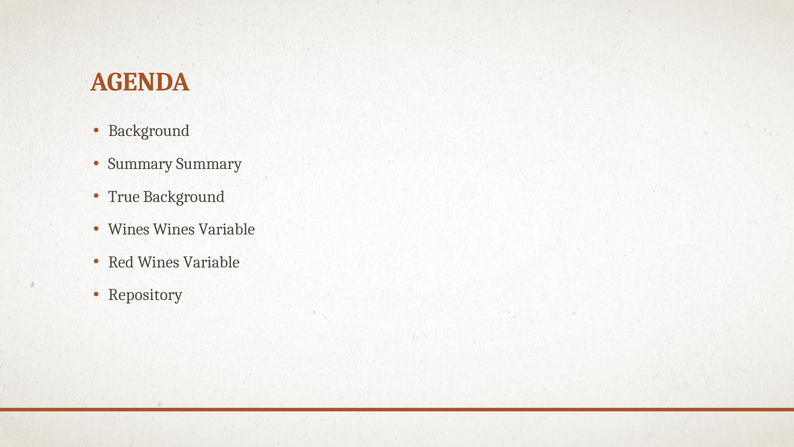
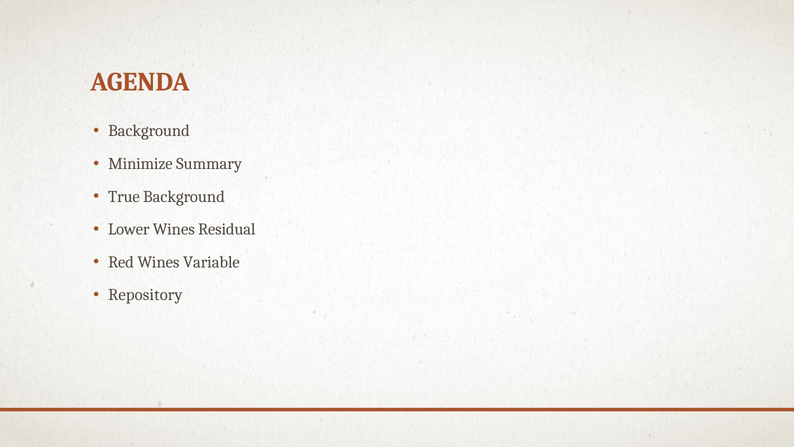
Summary: Summary -> Minimize (140, 164)
Wines: Wines -> Lower (129, 229)
Variable: Variable -> Residual (227, 229)
